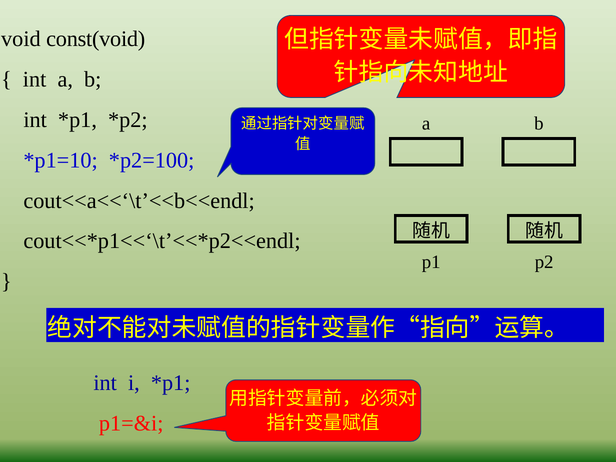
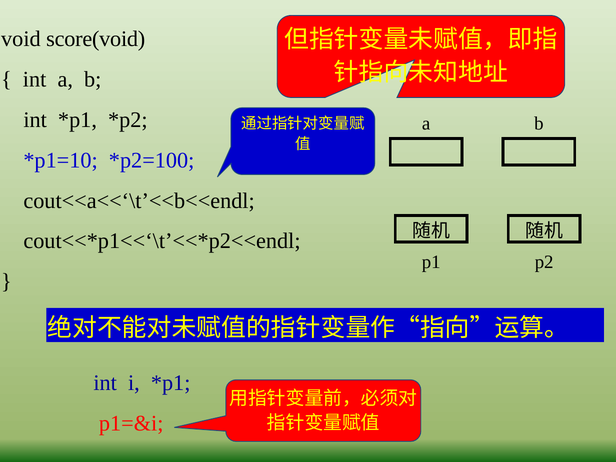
const(void: const(void -> score(void (96, 39)
